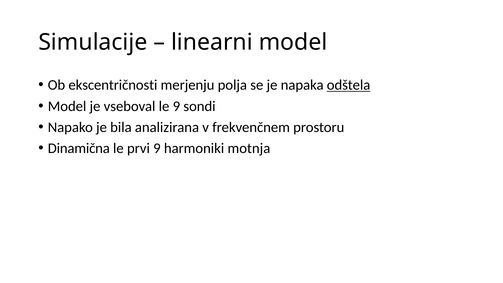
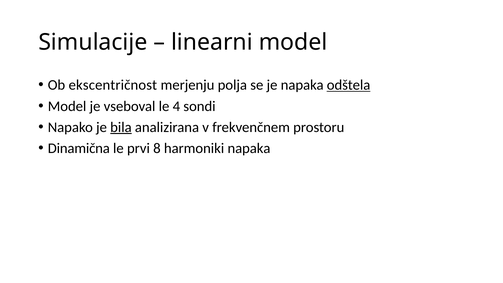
ekscentričnosti: ekscentričnosti -> ekscentričnost (113, 85)
le 9: 9 -> 4 (176, 106)
bila underline: none -> present (121, 127)
prvi 9: 9 -> 8 (157, 148)
harmoniki motnja: motnja -> napaka (249, 148)
